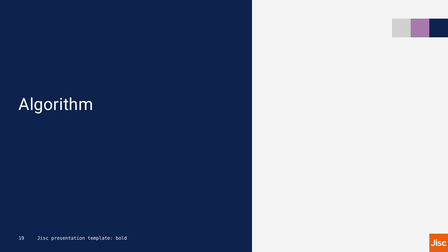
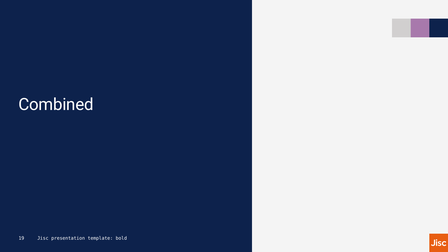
Algorithm: Algorithm -> Combined (56, 105)
